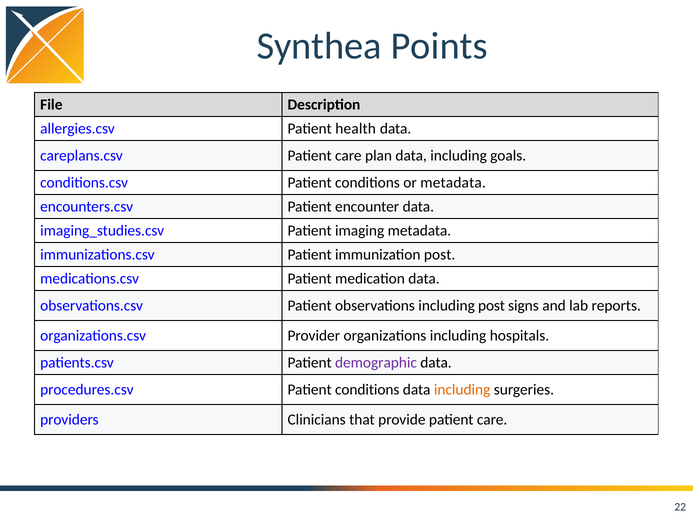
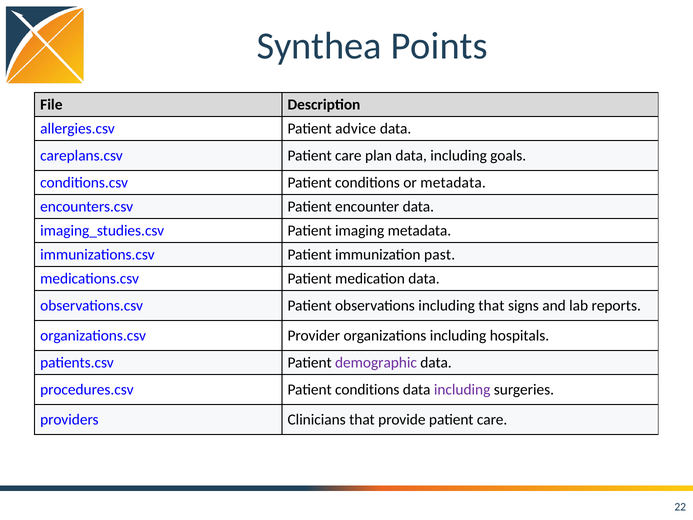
health: health -> advice (356, 129)
immunization post: post -> past (440, 254)
including post: post -> that (491, 305)
including colour: orange -> purple (462, 389)
